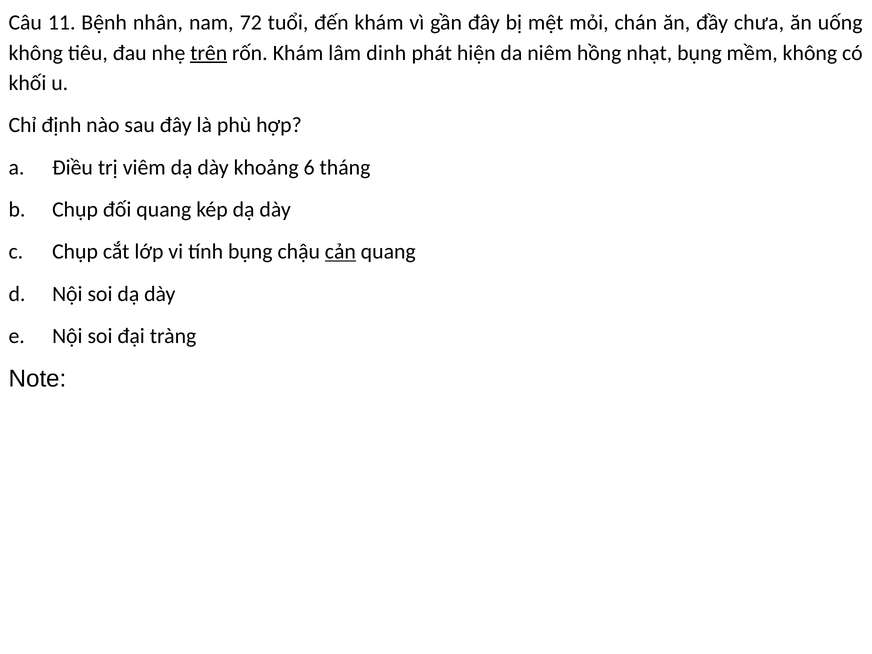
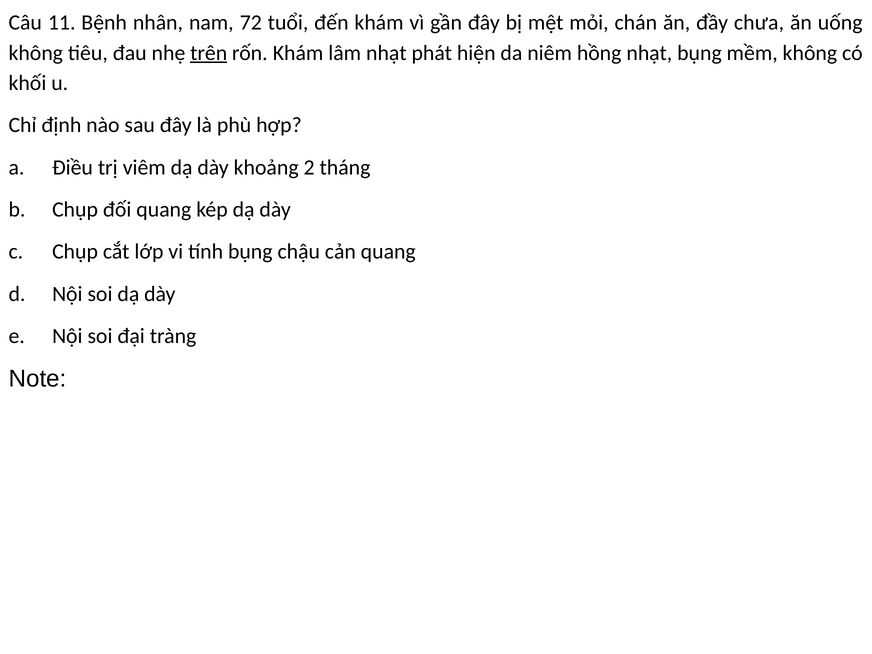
lâm dinh: dinh -> nhạt (386, 53)
6: 6 -> 2 (309, 167)
cản underline: present -> none (340, 252)
